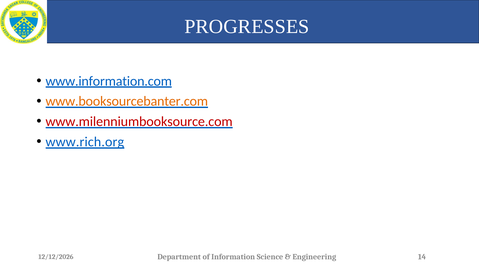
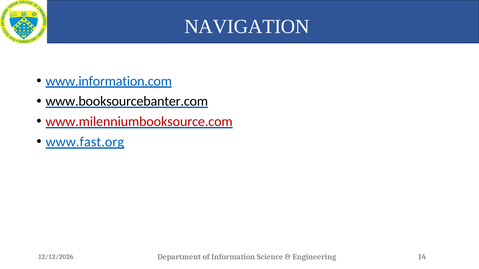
PROGRESSES: PROGRESSES -> NAVIGATION (247, 27)
www.booksourcebanter.com colour: orange -> black (127, 102)
www.rich.org: www.rich.org -> www.fast.org (85, 142)
